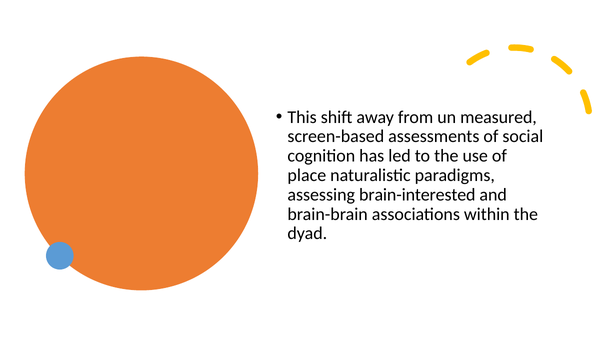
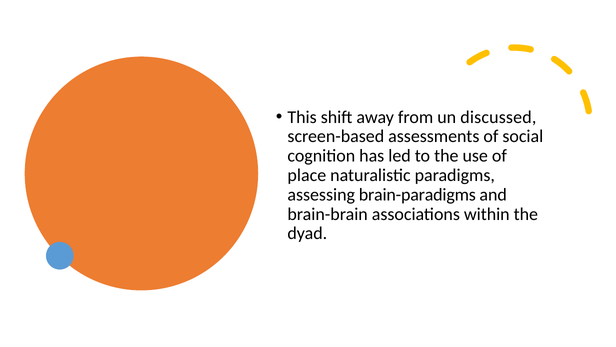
measured: measured -> discussed (498, 117)
brain-interested: brain-interested -> brain-paradigms (417, 194)
